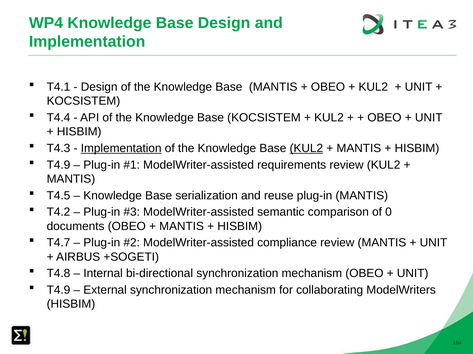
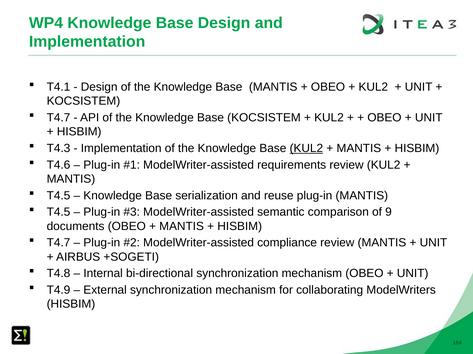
T4.4: T4.4 -> T4.7 (58, 118)
Implementation underline: present -> none (121, 149)
T4.9: T4.9 -> T4.6 (58, 165)
T4.2: T4.2 -> T4.5 (58, 212)
0: 0 -> 9 (389, 212)
